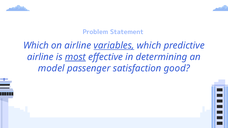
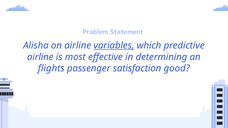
Which: Which -> Alisha (36, 46)
most underline: present -> none (75, 57)
model: model -> flights (51, 68)
